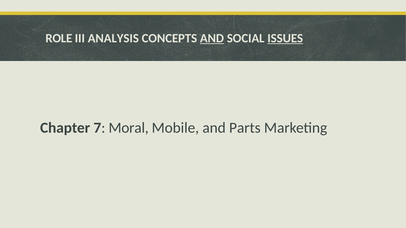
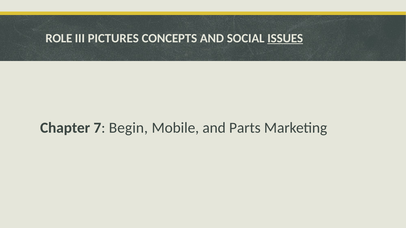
ANALYSIS: ANALYSIS -> PICTURES (113, 38)
AND underline: present -> none (212, 38)
Moral: Moral -> Begin (128, 128)
